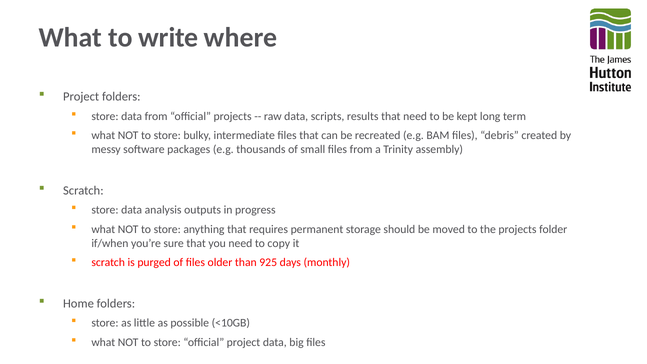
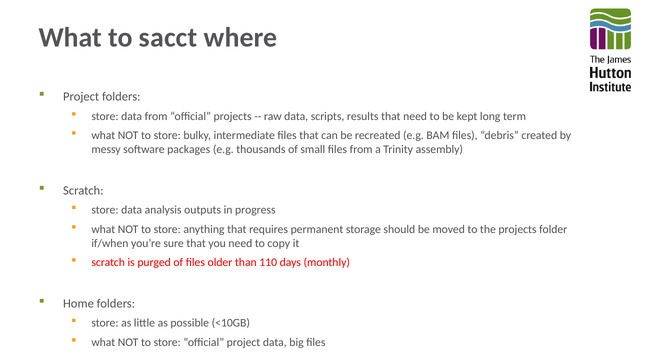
write: write -> sacct (168, 38)
925: 925 -> 110 (268, 262)
